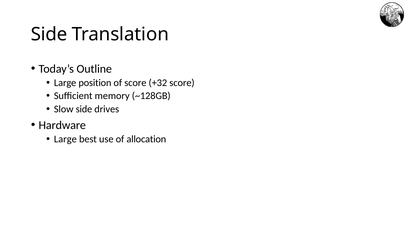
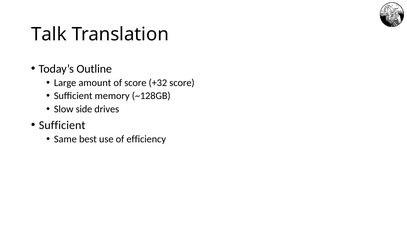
Side: Side -> Talk (49, 34)
position: position -> amount (95, 83)
Hardware: Hardware -> Sufficient (62, 125)
Large: Large -> Same (65, 139)
allocation: allocation -> efficiency (146, 139)
